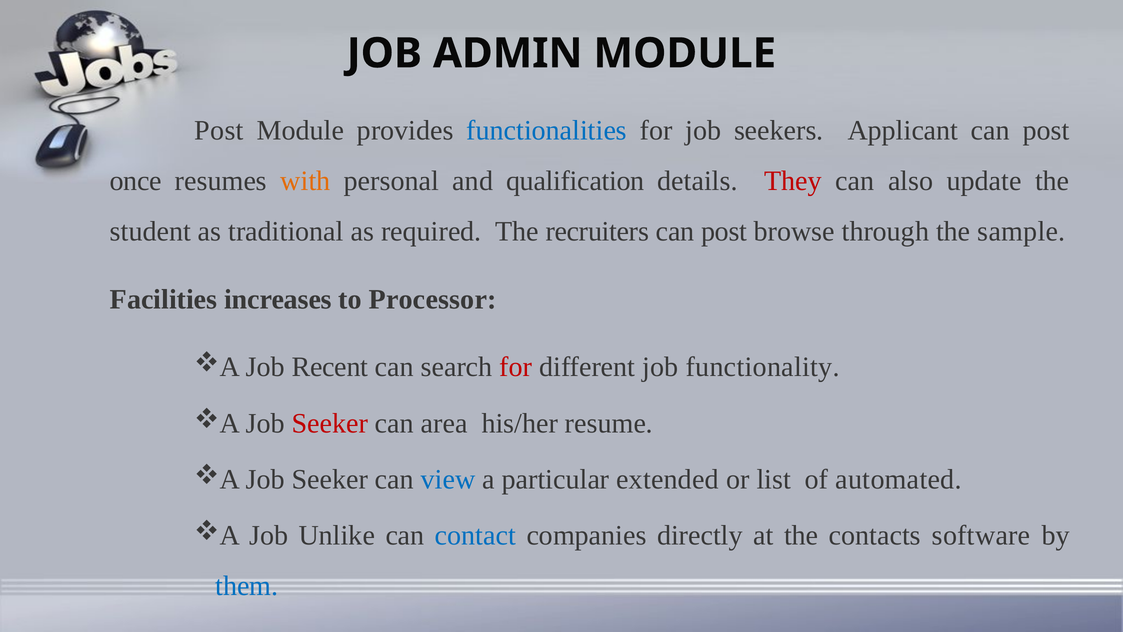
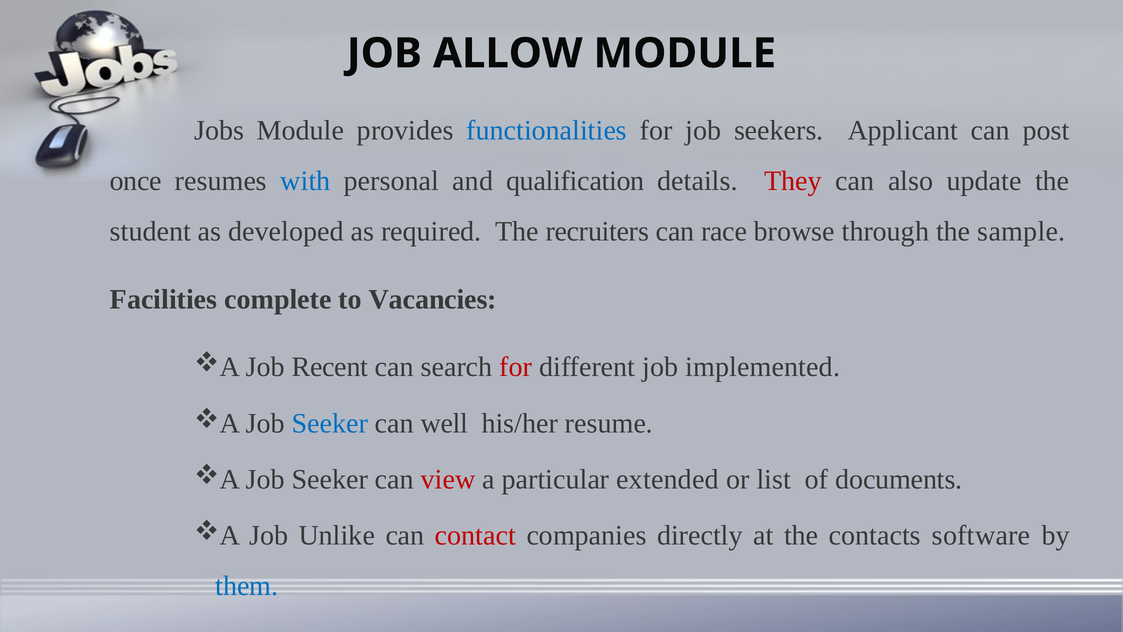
ADMIN: ADMIN -> ALLOW (508, 53)
Post: Post -> Jobs (219, 130)
with colour: orange -> blue (305, 181)
traditional: traditional -> developed (286, 231)
post: post -> race (724, 231)
increases: increases -> complete (278, 299)
Processor: Processor -> Vacancies (433, 299)
functionality: functionality -> implemented (763, 367)
Seeker colour: red -> blue (330, 423)
area: area -> well (444, 423)
view colour: blue -> red (448, 479)
automated: automated -> documents (899, 479)
contact colour: blue -> red (475, 535)
